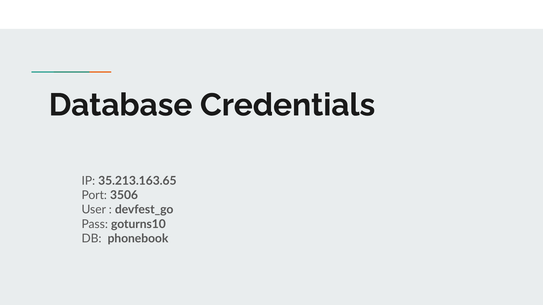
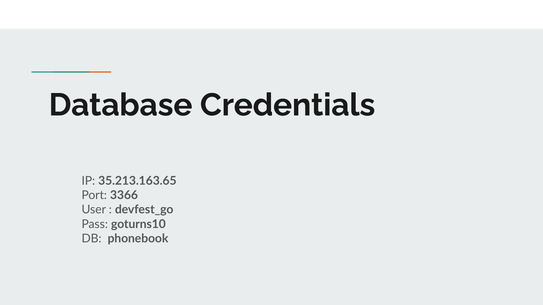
3506: 3506 -> 3366 (124, 196)
